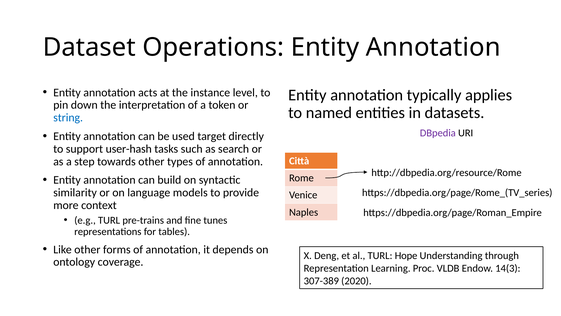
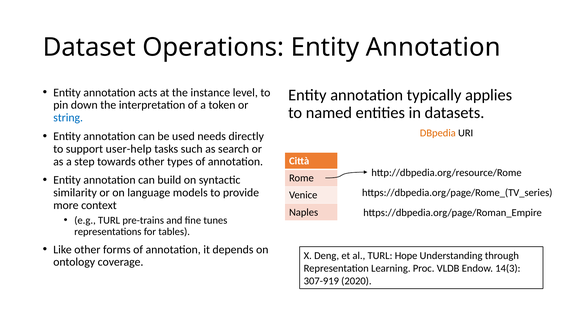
DBpedia colour: purple -> orange (438, 133)
target: target -> needs (212, 136)
user-hash: user-hash -> user-help (129, 149)
307-389: 307-389 -> 307-919 (321, 281)
